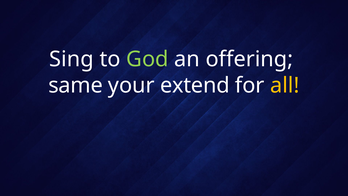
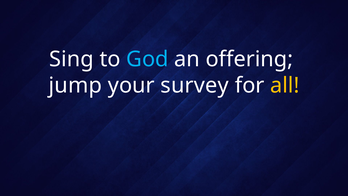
God colour: light green -> light blue (147, 59)
same: same -> jump (75, 85)
extend: extend -> survey (195, 85)
